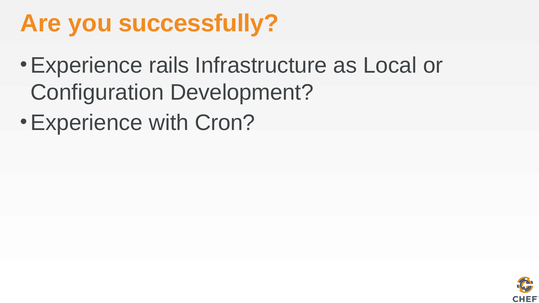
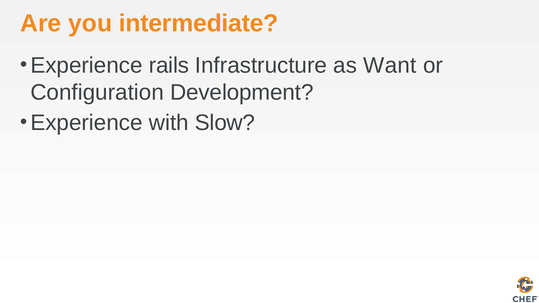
successfully: successfully -> intermediate (199, 23)
Local: Local -> Want (390, 66)
Cron: Cron -> Slow (225, 123)
